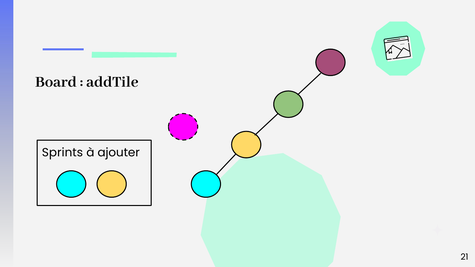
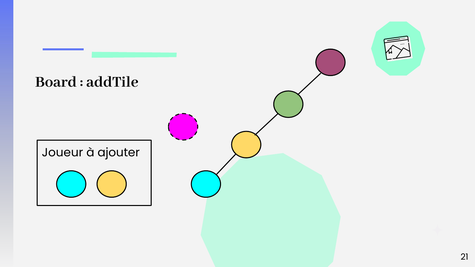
Sprints: Sprints -> Joueur (62, 153)
